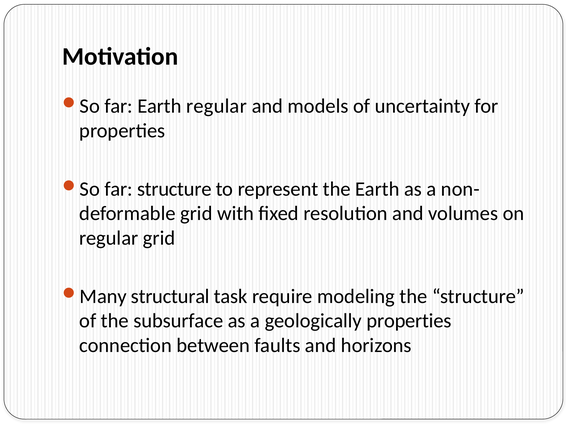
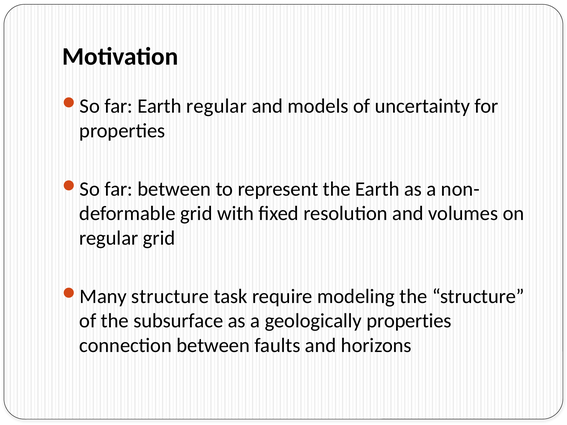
far structure: structure -> between (174, 189)
structural: structural -> structure (170, 296)
